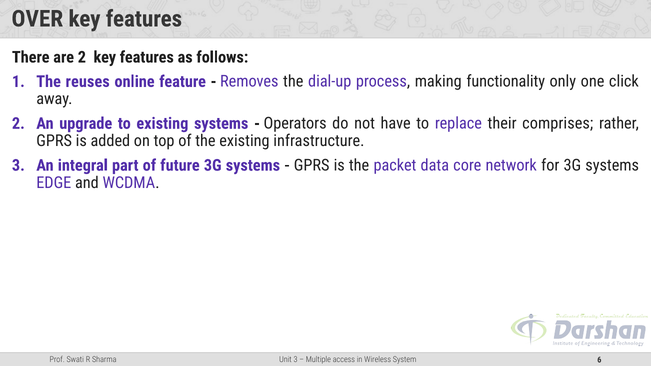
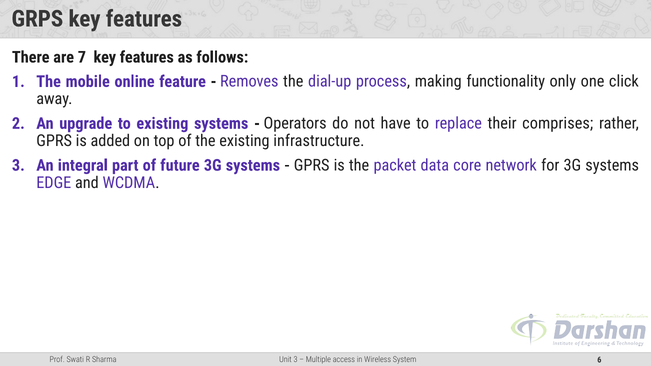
OVER: OVER -> GRPS (37, 19)
are 2: 2 -> 7 (82, 57)
reuses: reuses -> mobile (88, 82)
